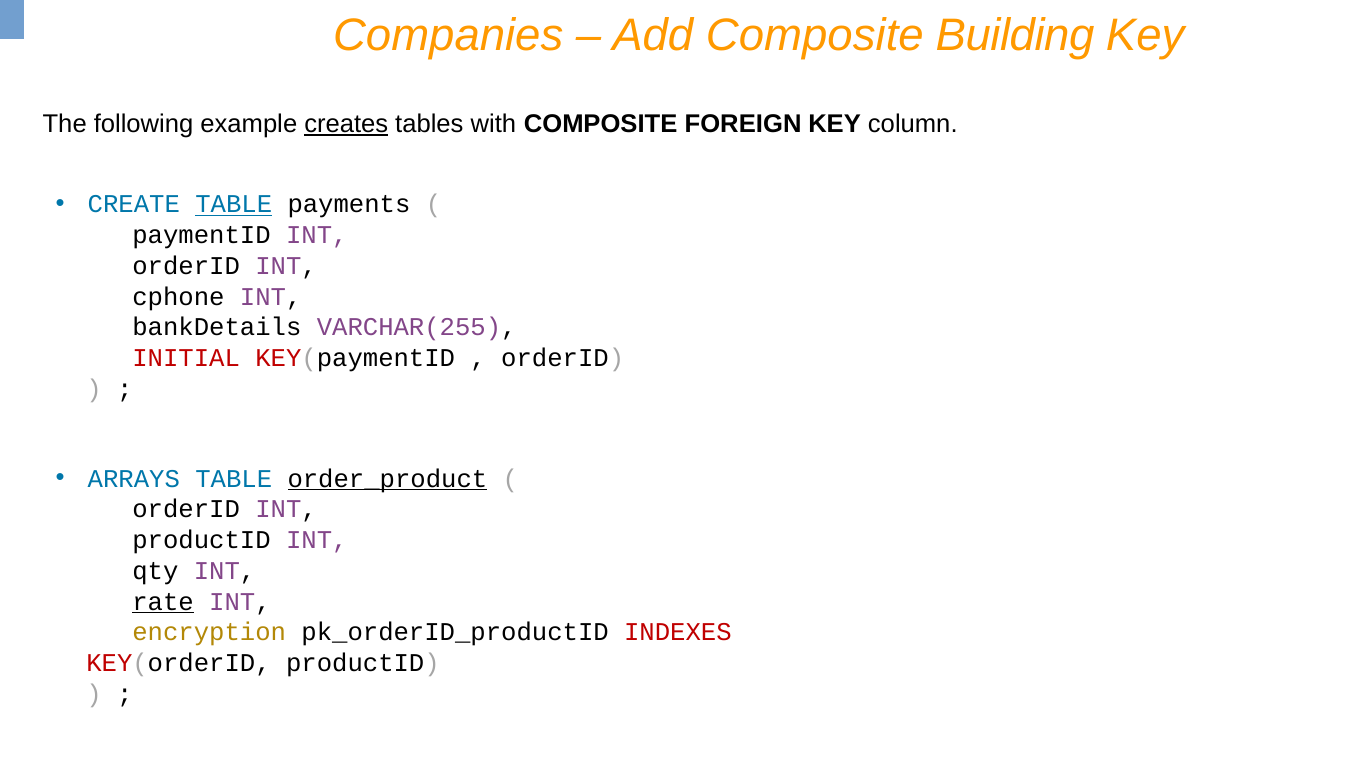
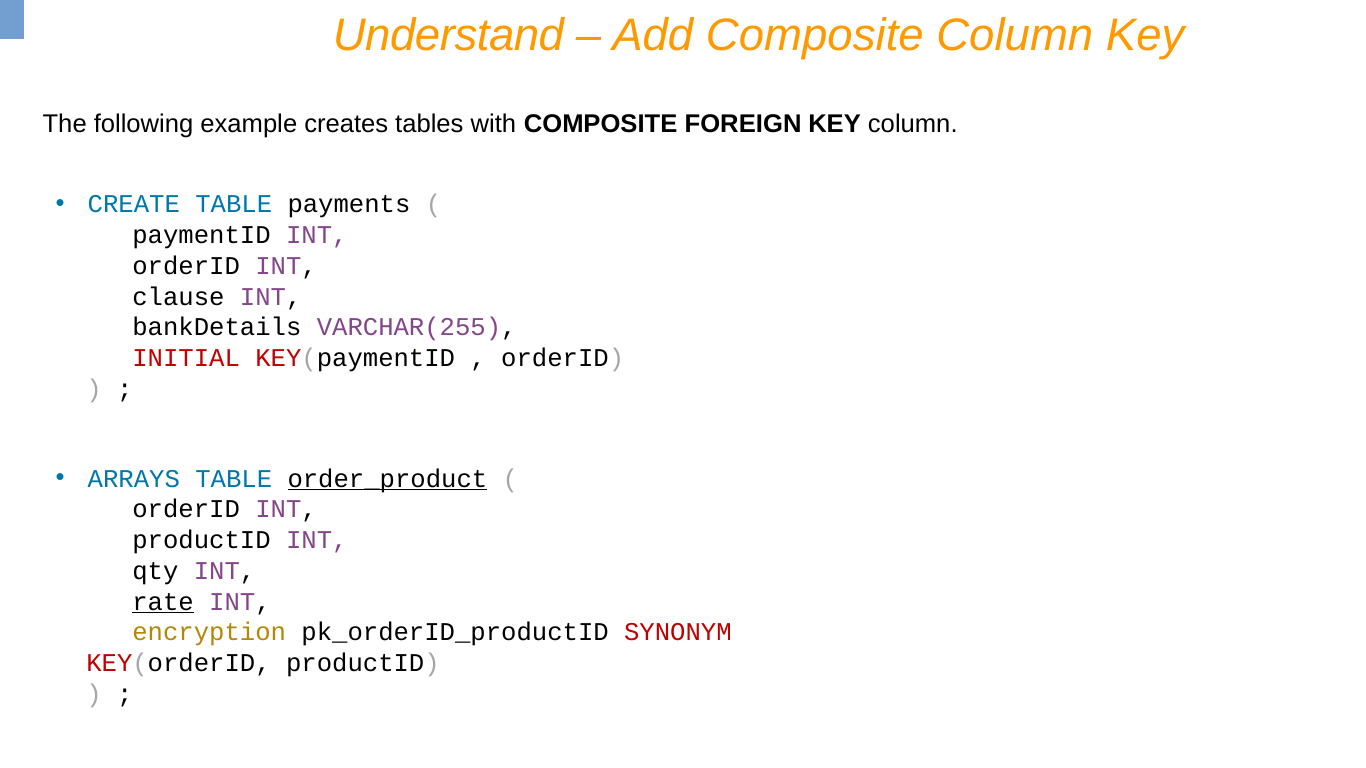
Companies: Companies -> Understand (448, 36)
Composite Building: Building -> Column (1015, 36)
creates underline: present -> none (346, 124)
TABLE underline: present -> none (234, 205)
cphone: cphone -> clause (178, 297)
INDEXES: INDEXES -> SYNONYM (678, 633)
